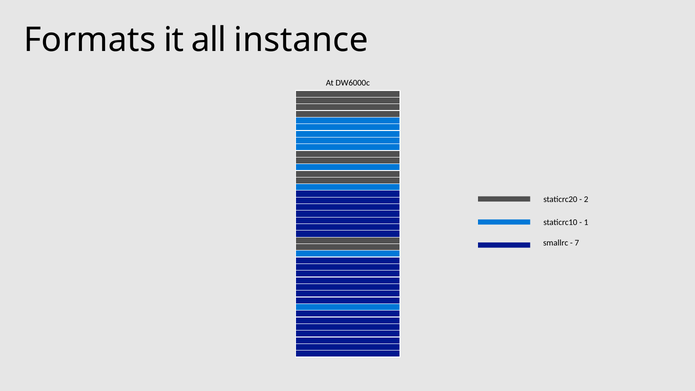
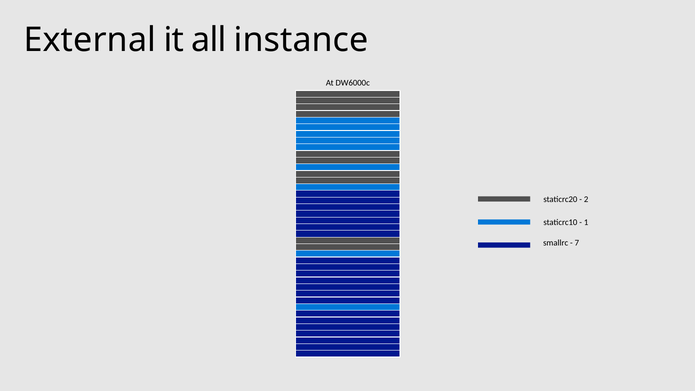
Formats: Formats -> External (90, 40)
